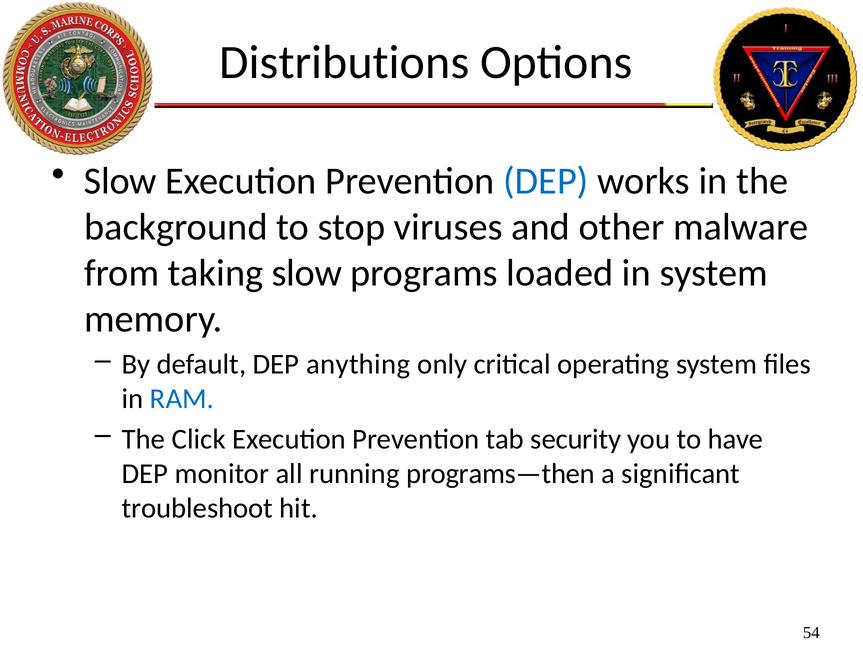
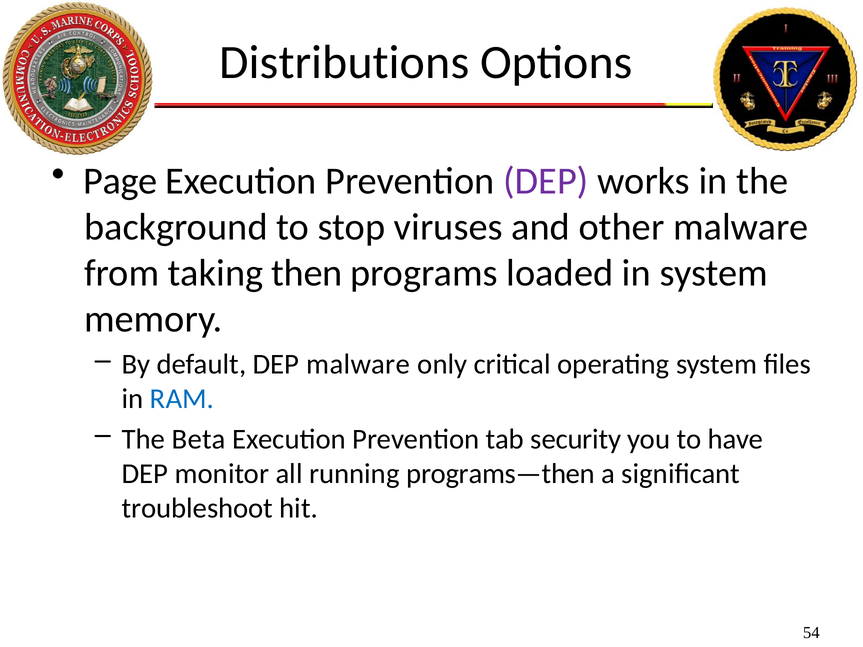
Slow: Slow -> Page (120, 181)
DEP colour: blue -> purple (546, 181)
taking slow: slow -> then (307, 273)
DEP anything: anything -> malware (358, 364)
Click: Click -> Beta (199, 439)
